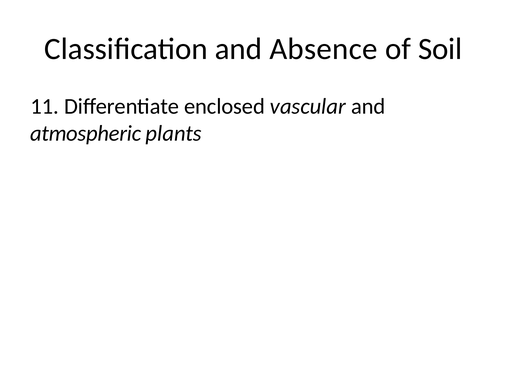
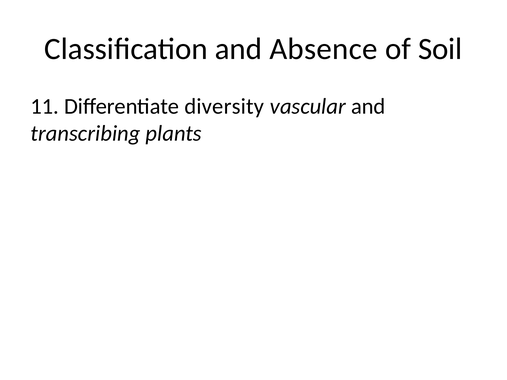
enclosed: enclosed -> diversity (224, 106)
atmospheric: atmospheric -> transcribing (85, 133)
